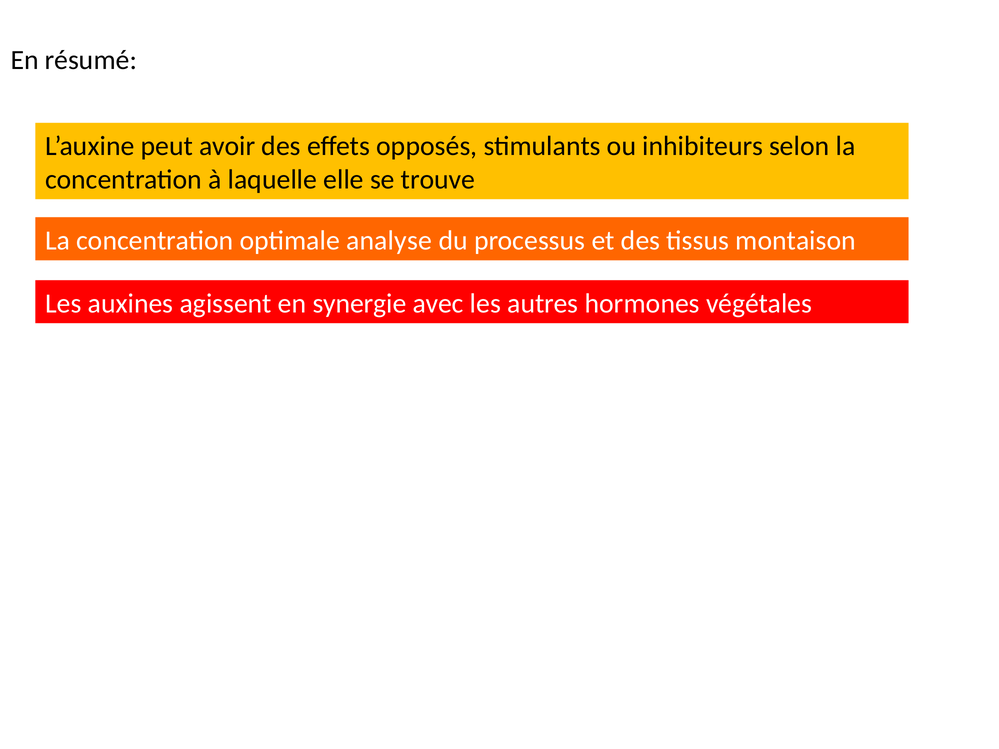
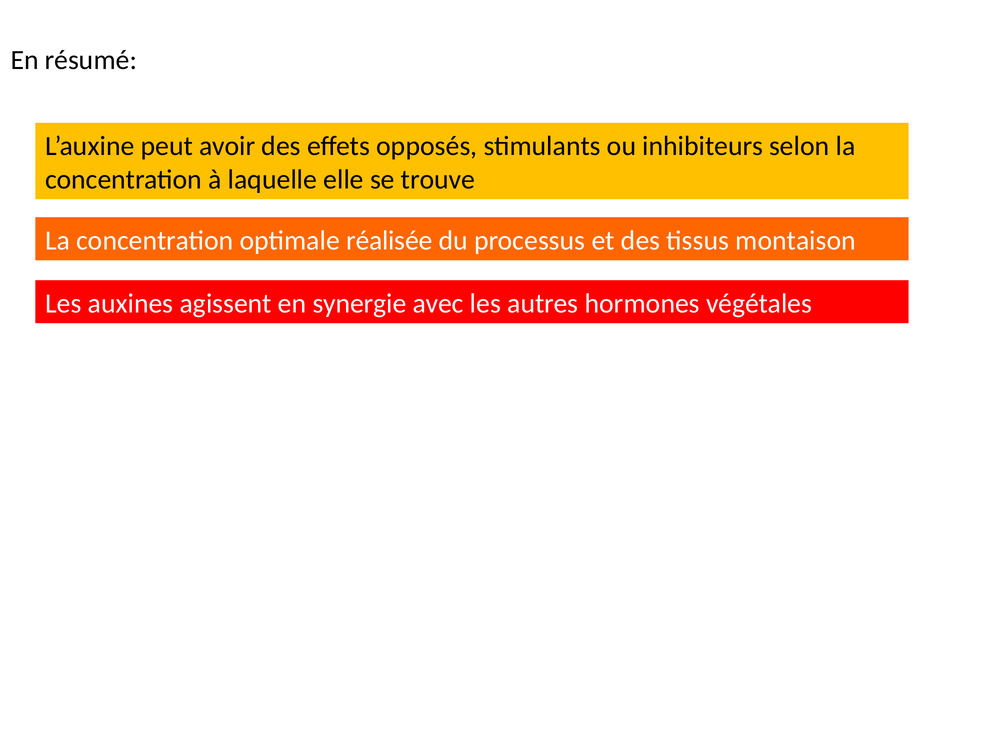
analyse: analyse -> réalisée (389, 241)
